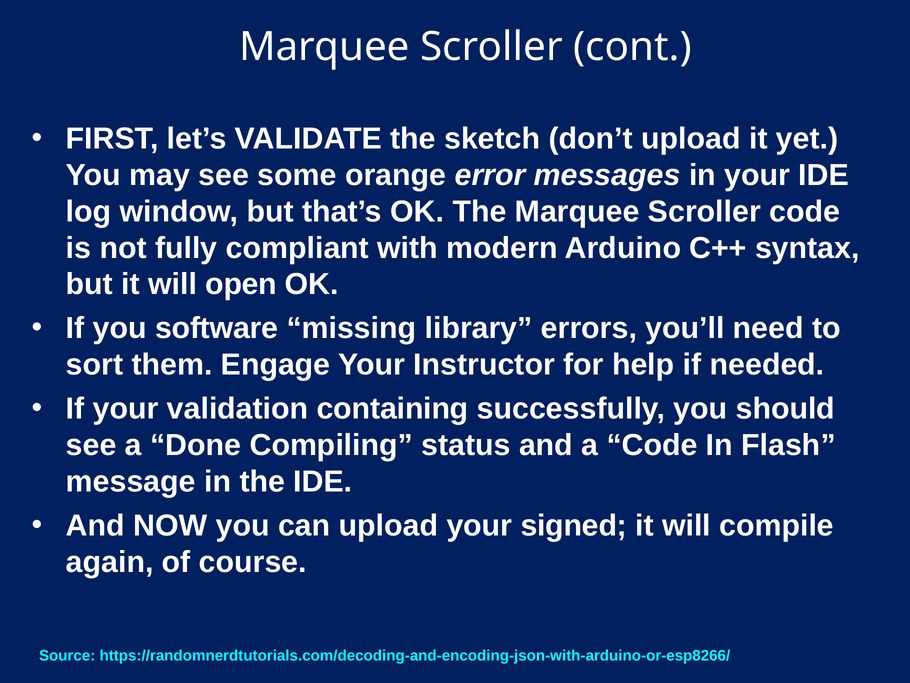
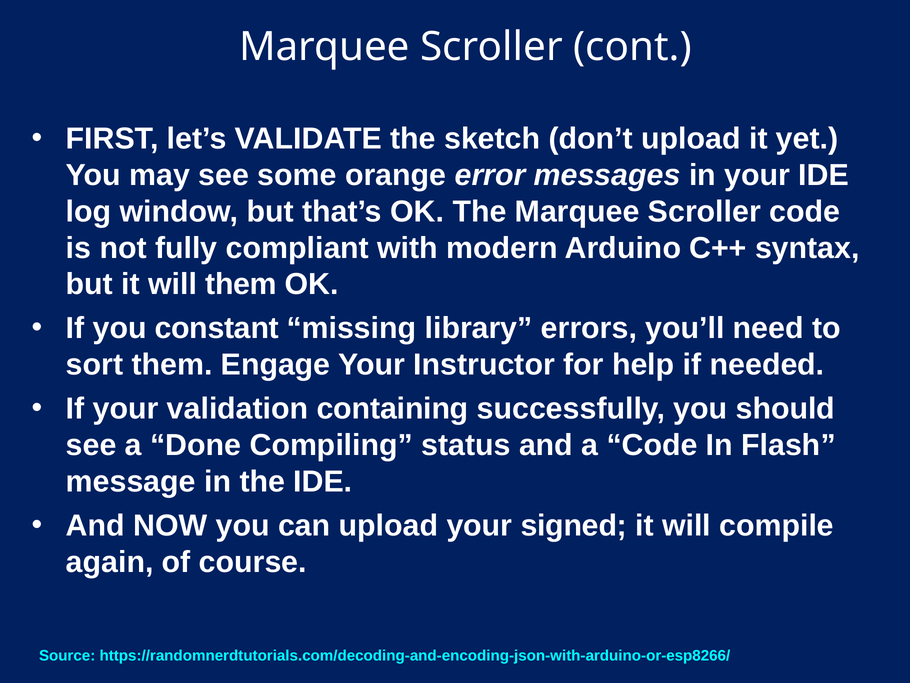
will open: open -> them (241, 284)
software: software -> constant (217, 328)
